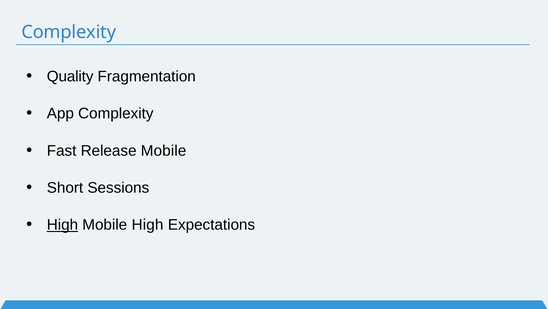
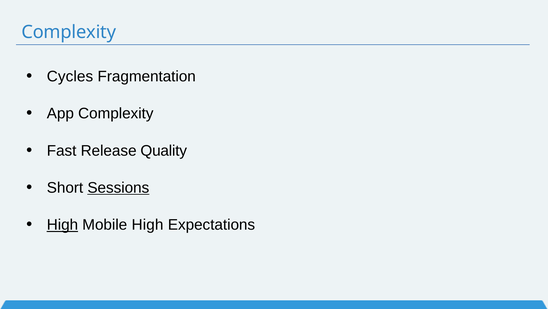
Quality: Quality -> Cycles (70, 76)
Release Mobile: Mobile -> Quality (164, 150)
Sessions underline: none -> present (118, 187)
